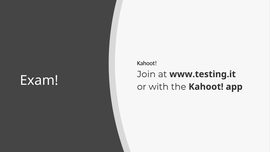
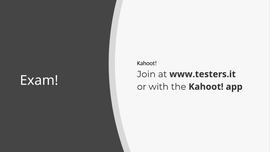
www.testing.it: www.testing.it -> www.testers.it (203, 74)
